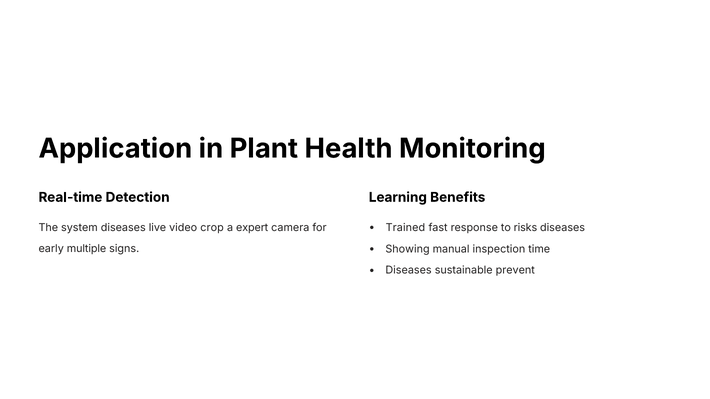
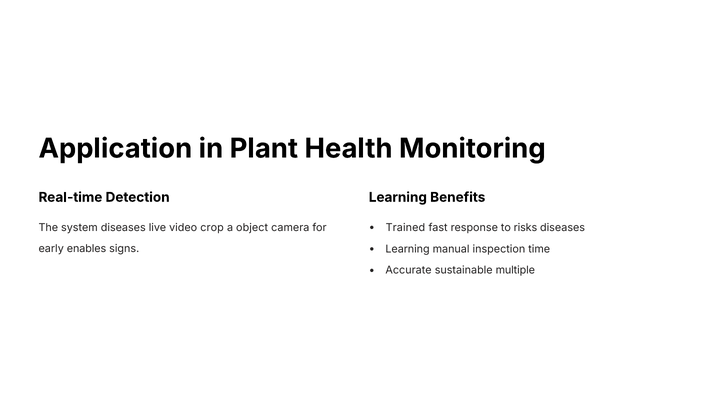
expert: expert -> object (252, 228)
multiple: multiple -> enables (87, 249)
Showing: Showing -> Learning (408, 249)
Diseases: Diseases -> Accurate (409, 271)
prevent: prevent -> multiple (515, 271)
